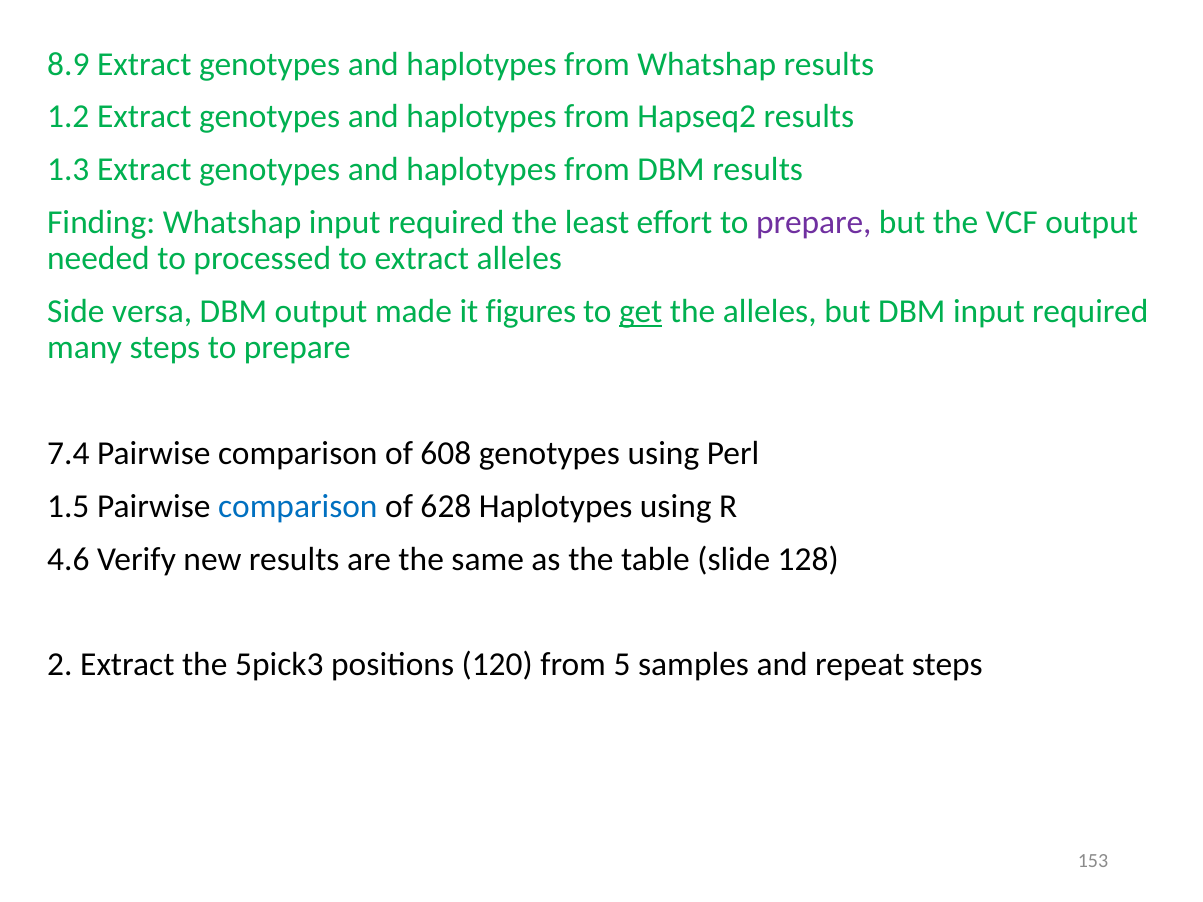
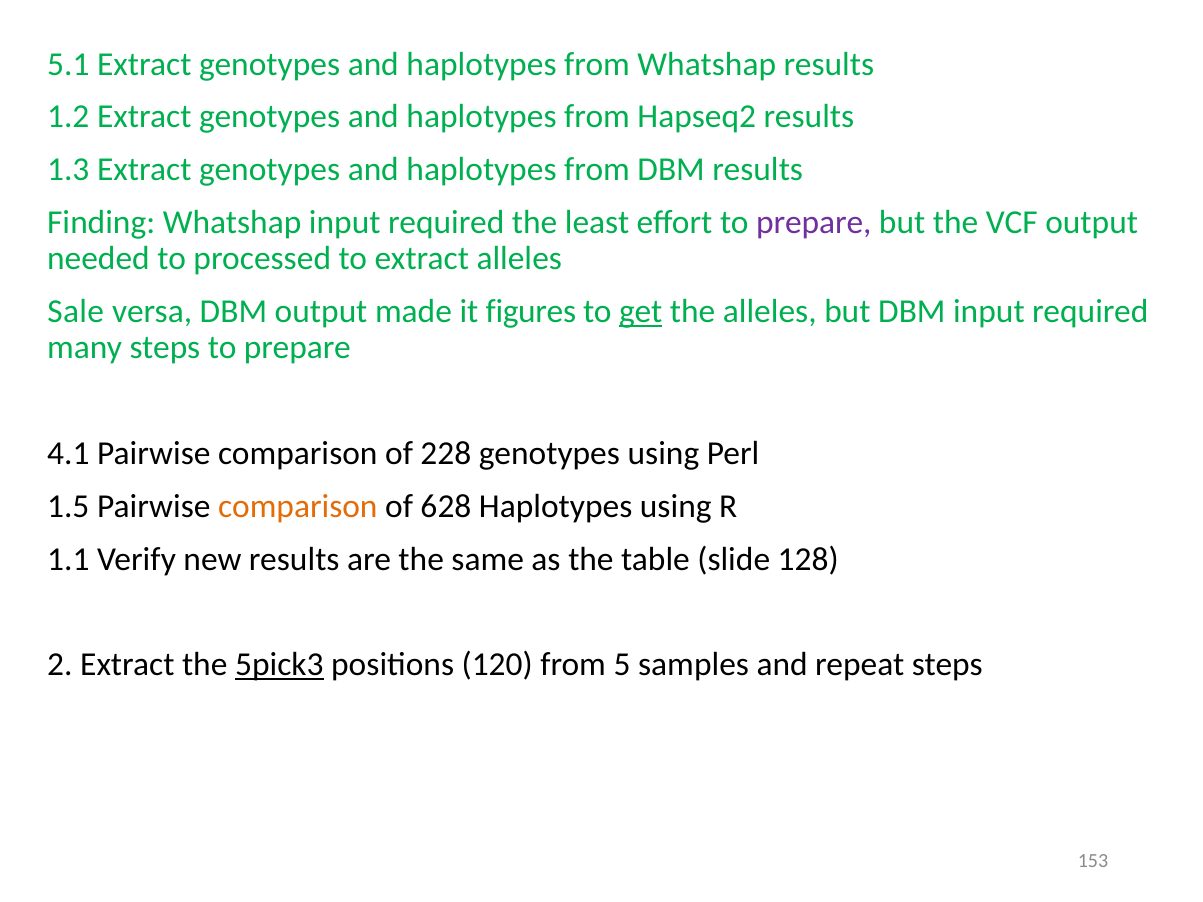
8.9: 8.9 -> 5.1 (68, 64)
Side: Side -> Sale (76, 312)
7.4: 7.4 -> 4.1 (68, 453)
608: 608 -> 228 (446, 453)
comparison colour: blue -> orange (298, 506)
4.6: 4.6 -> 1.1 (68, 559)
5pick3 underline: none -> present (279, 665)
